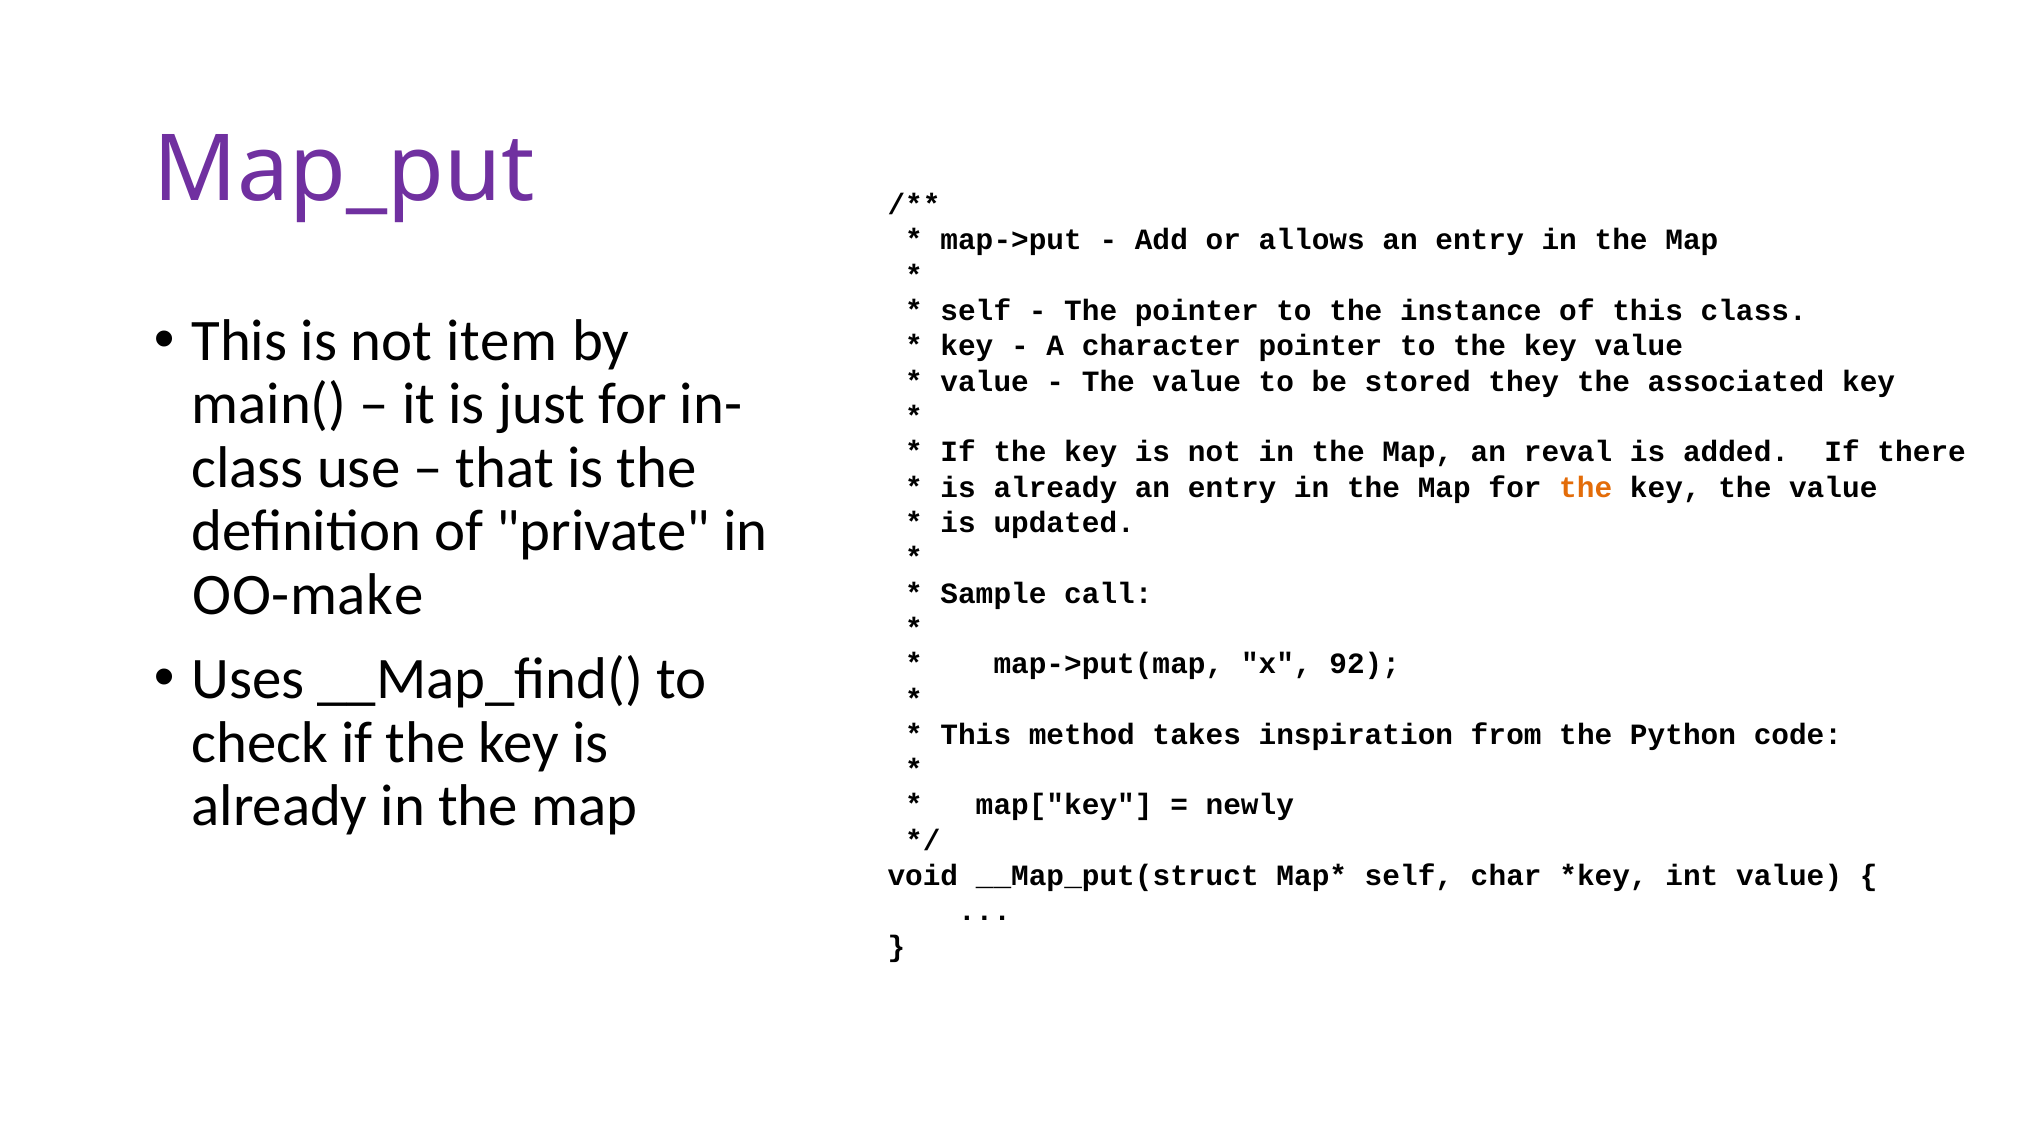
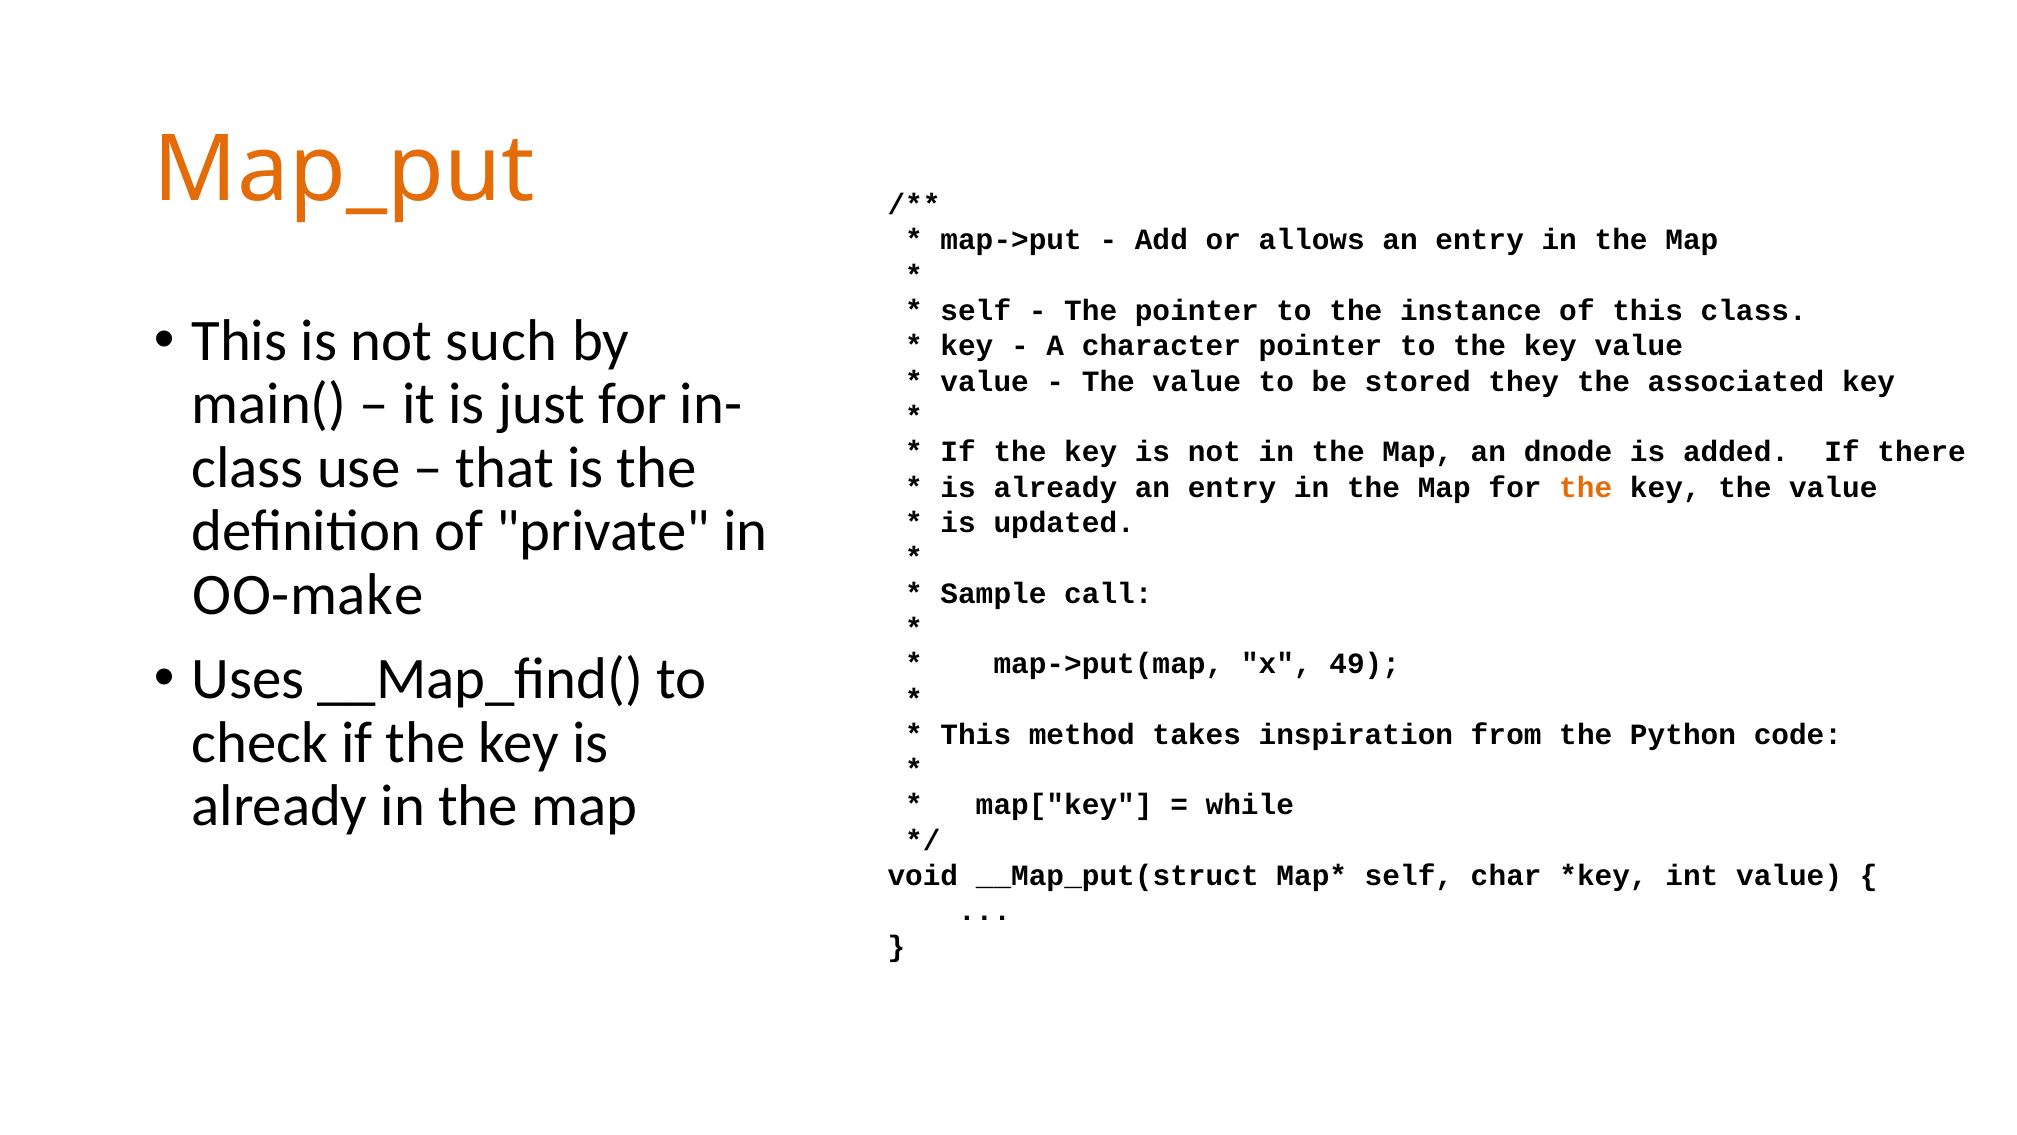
Map_put colour: purple -> orange (344, 169)
item: item -> such (502, 341)
reval: reval -> dnode (1568, 452)
92: 92 -> 49 (1365, 664)
newly: newly -> while (1250, 805)
